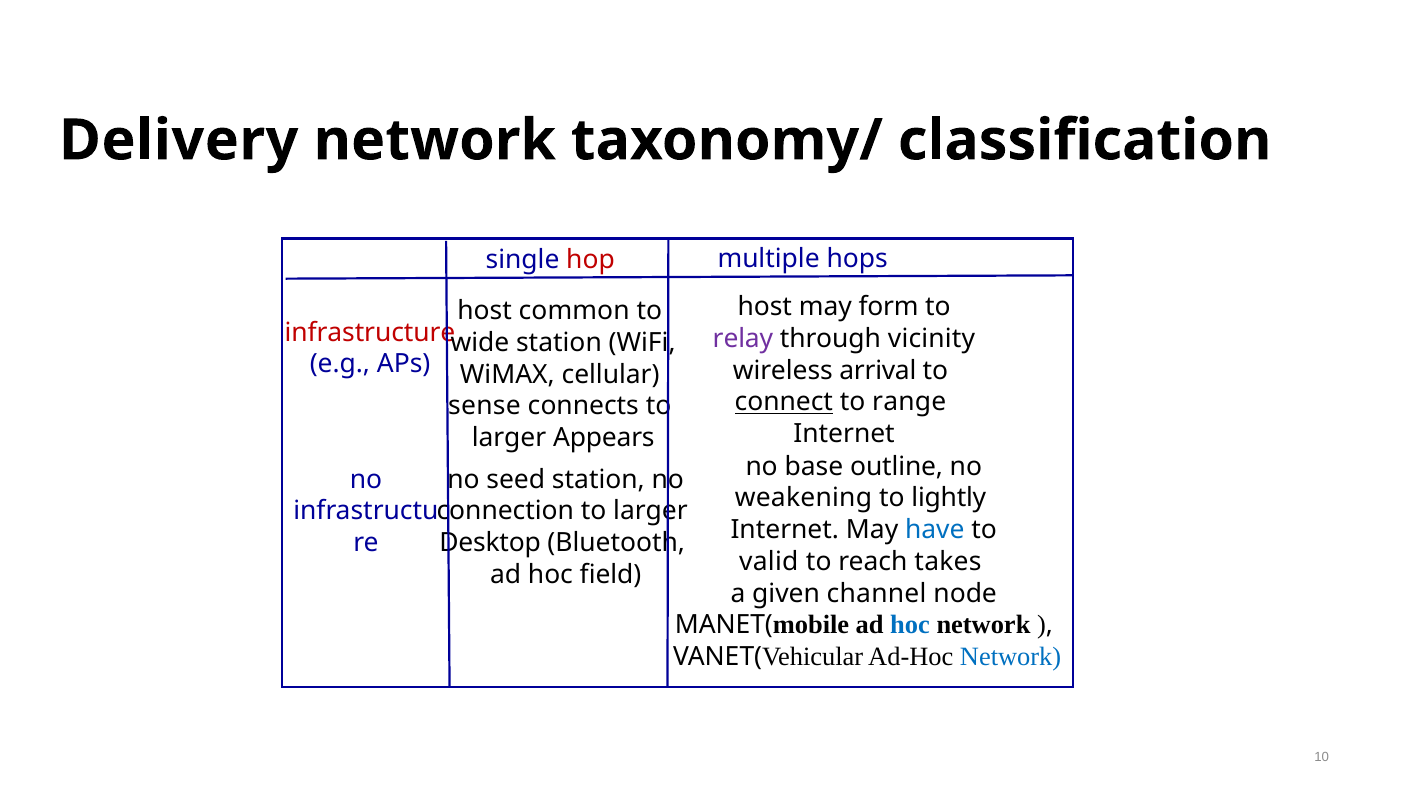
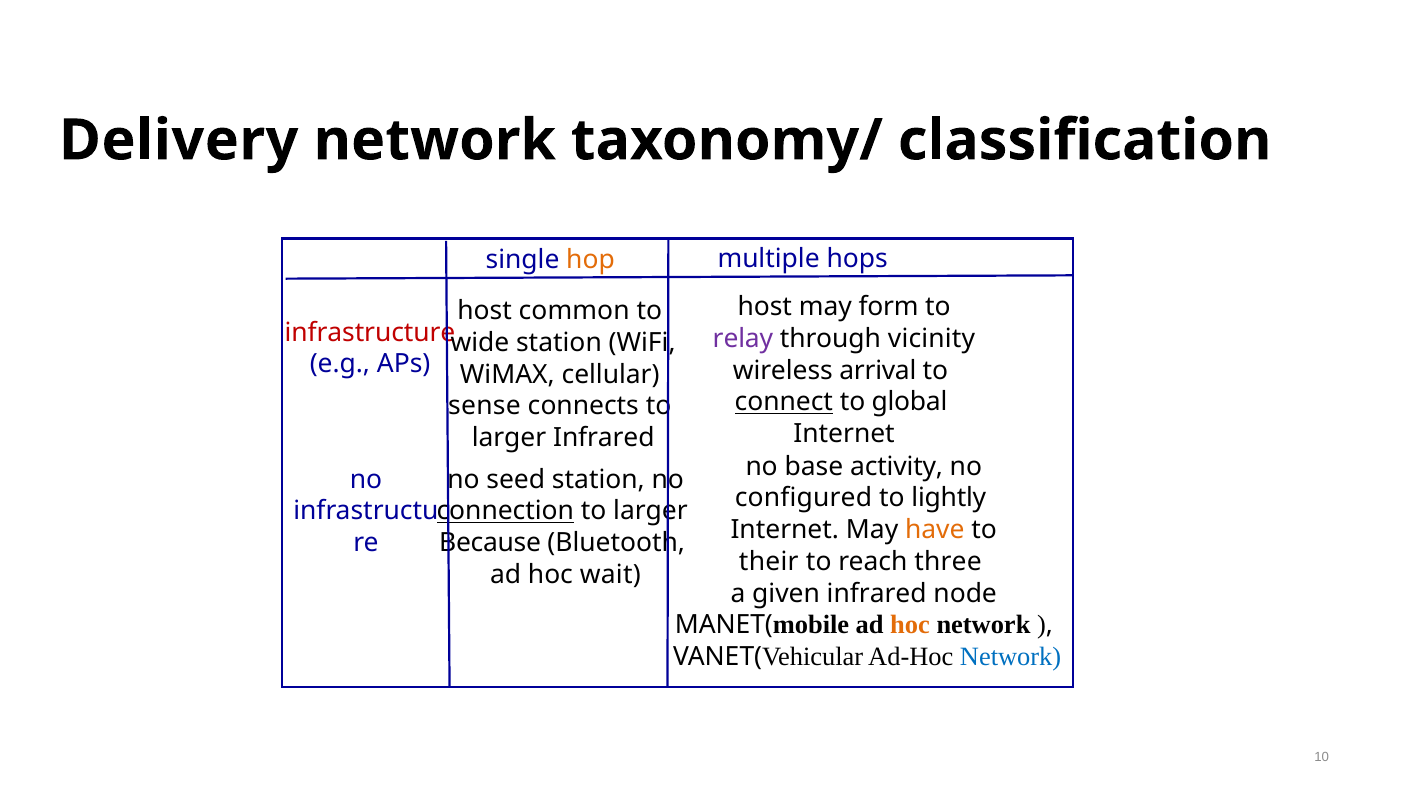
hop colour: red -> orange (591, 259)
range: range -> global (910, 402)
larger Appears: Appears -> Infrared (604, 438)
outline: outline -> activity (897, 467)
weakening: weakening -> configured (803, 498)
connection underline: none -> present (505, 511)
have colour: blue -> orange (935, 530)
Desktop: Desktop -> Because (490, 543)
valid: valid -> their (769, 562)
takes: takes -> three (948, 562)
field: field -> wait (610, 575)
given channel: channel -> infrared (877, 593)
hoc colour: blue -> orange (910, 625)
